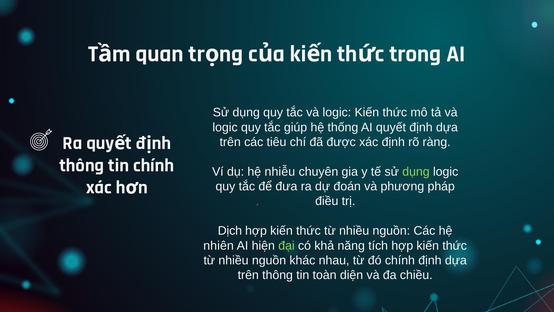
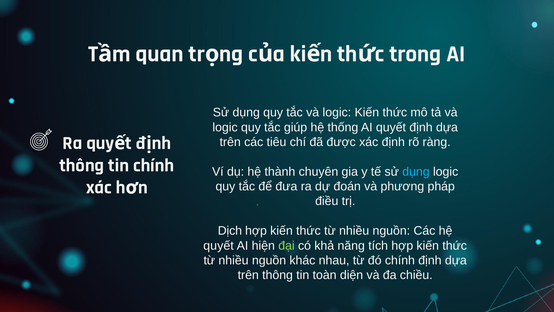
nhiễu: nhiễu -> thành (280, 171)
dụng colour: light green -> light blue (416, 171)
nhiên: nhiên -> quyết (219, 245)
